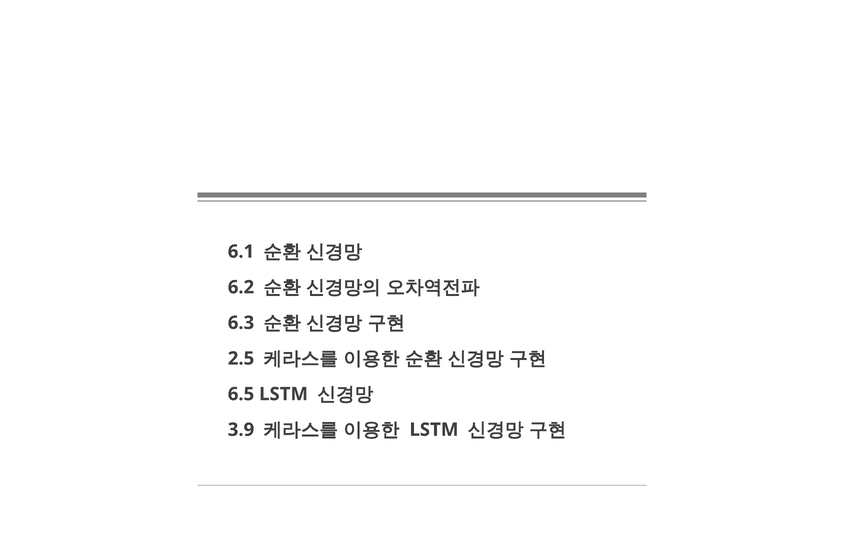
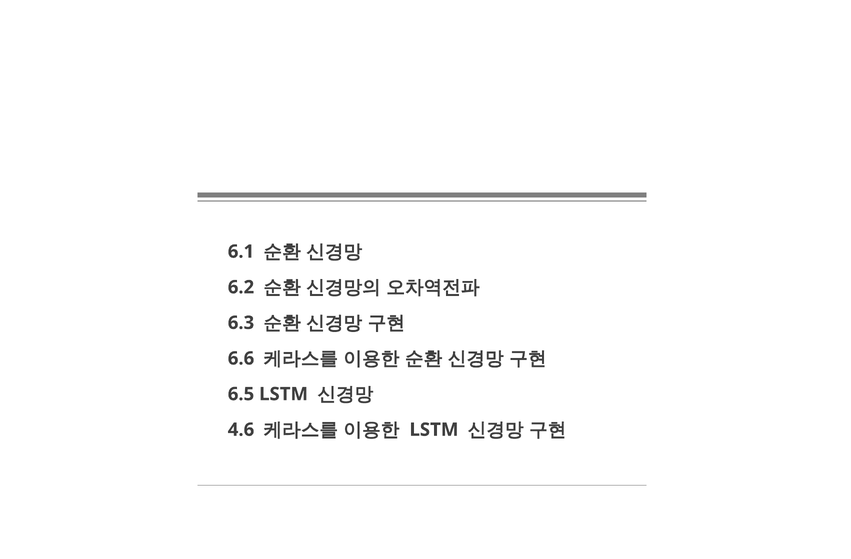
2.5: 2.5 -> 6.6 (241, 358)
3.9: 3.9 -> 4.6 (241, 430)
